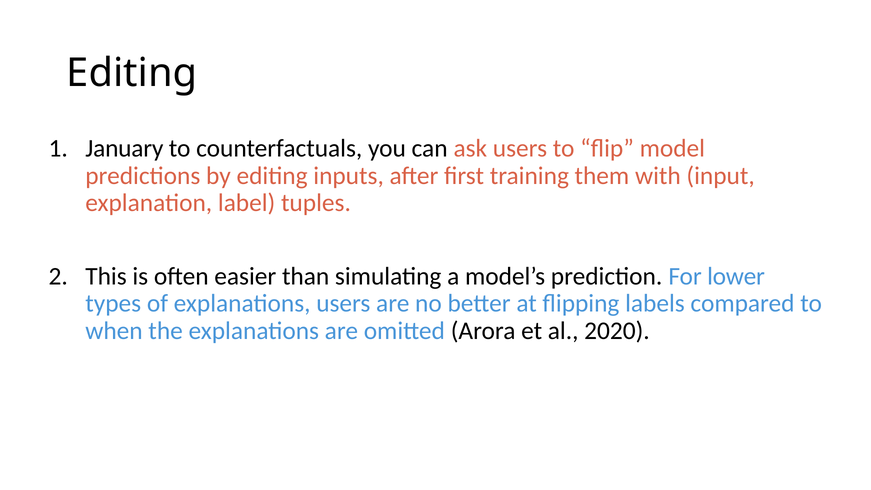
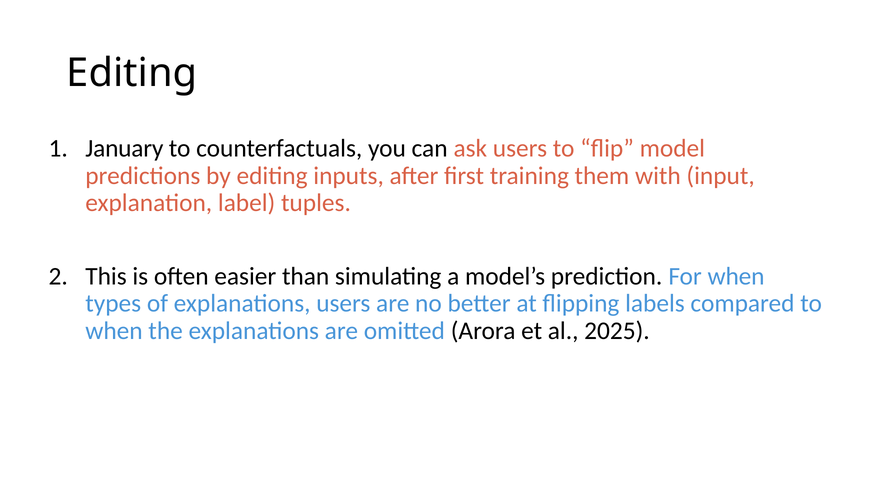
For lower: lower -> when (736, 276)
2020: 2020 -> 2025 (617, 331)
